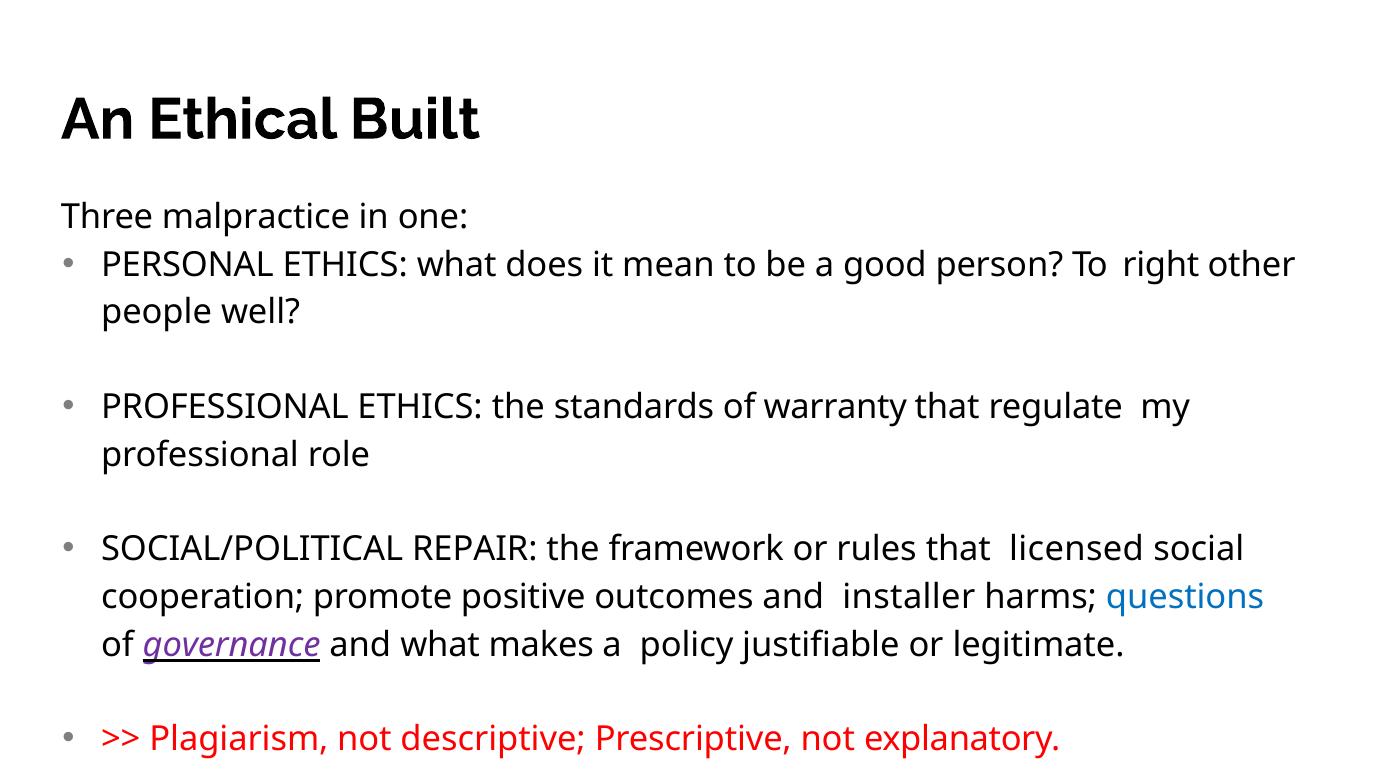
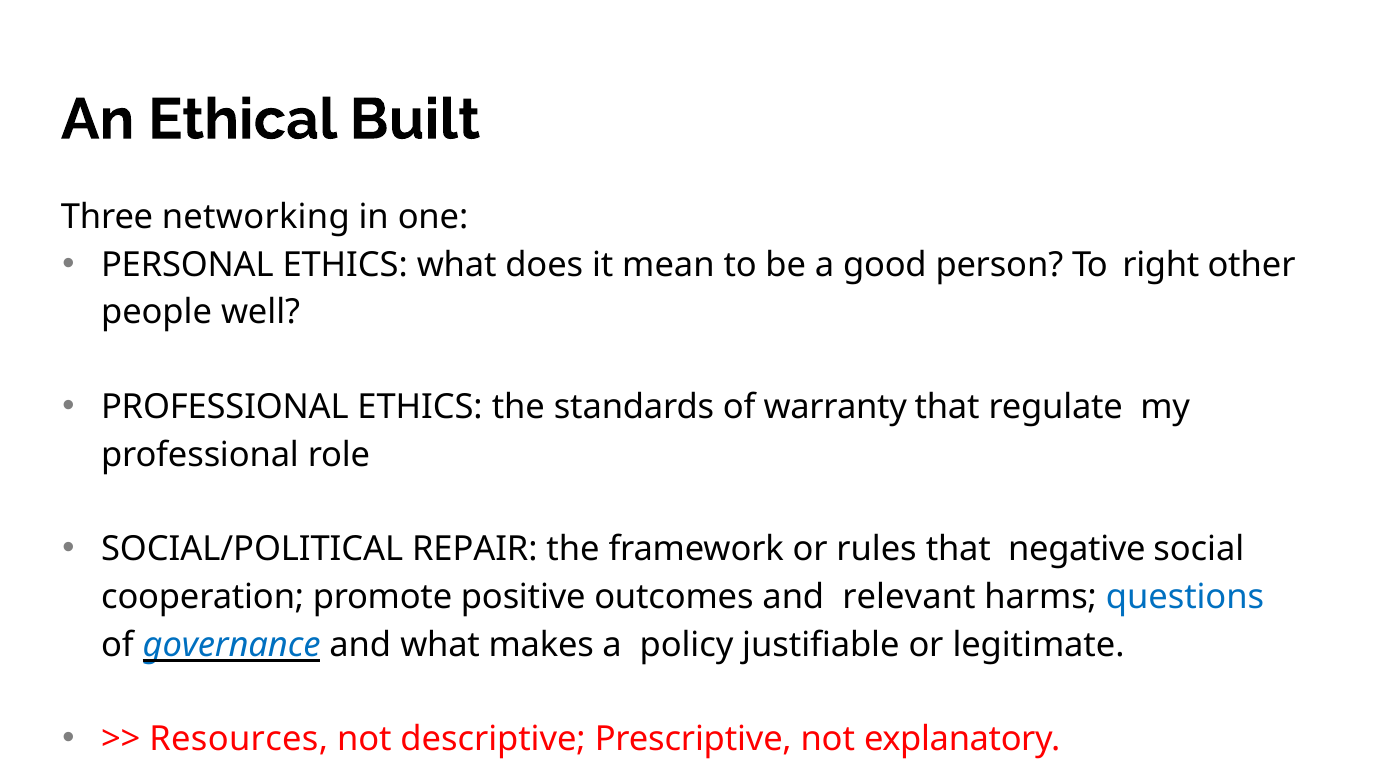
malpractice: malpractice -> networking (256, 217)
licensed: licensed -> negative (1077, 549)
installer: installer -> relevant (909, 597)
governance colour: purple -> blue (232, 645)
Plagiarism: Plagiarism -> Resources (239, 739)
